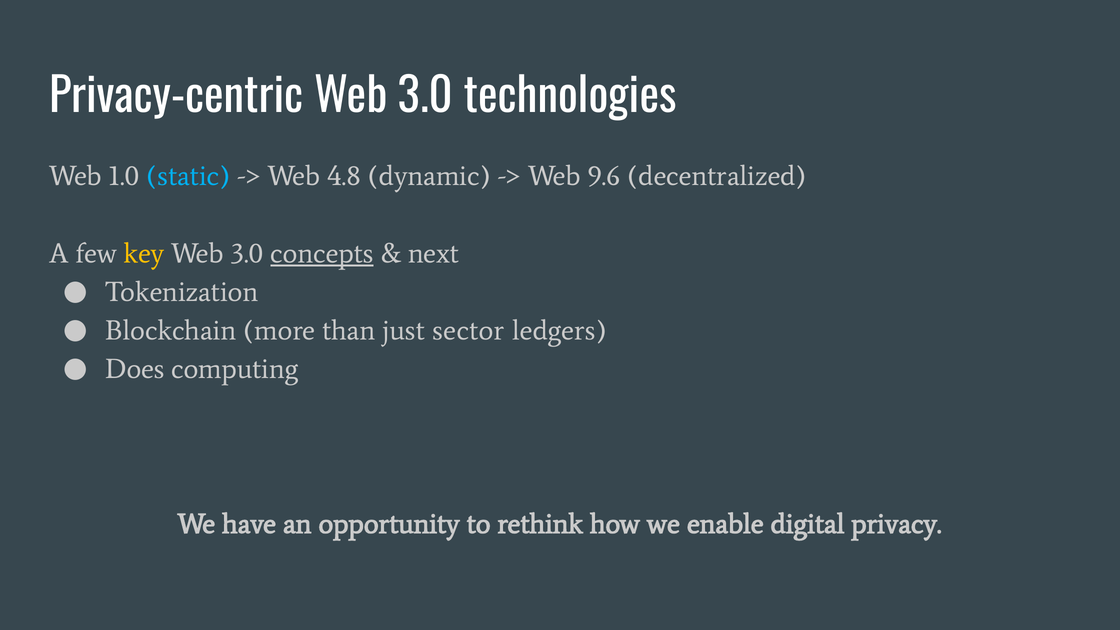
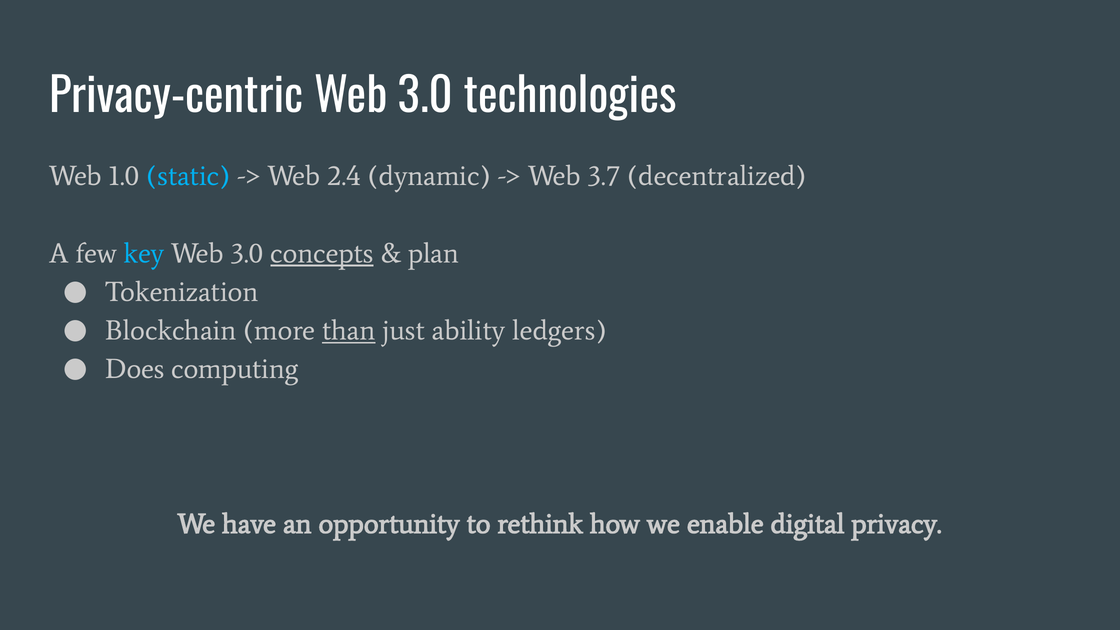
4.8: 4.8 -> 2.4 (344, 176)
9.6: 9.6 -> 3.7 (604, 176)
key colour: yellow -> light blue (144, 253)
next: next -> plan (433, 253)
than underline: none -> present (349, 331)
sector: sector -> ability (468, 331)
